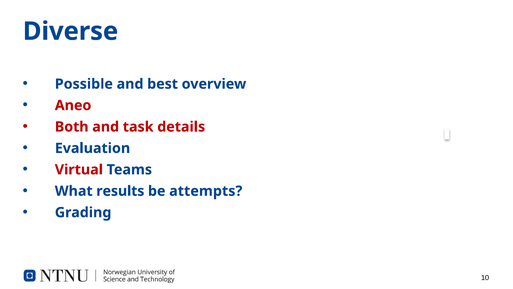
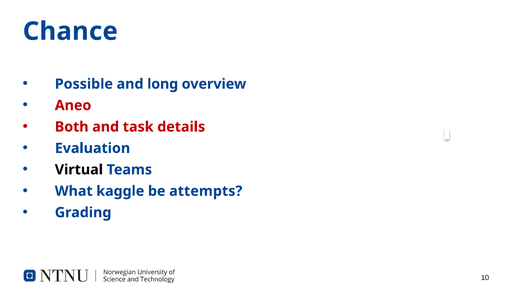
Diverse: Diverse -> Chance (70, 31)
best: best -> long (163, 84)
Virtual colour: red -> black (79, 169)
results: results -> kaggle (120, 191)
